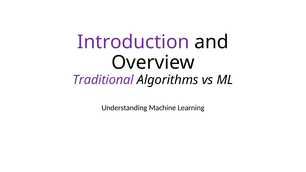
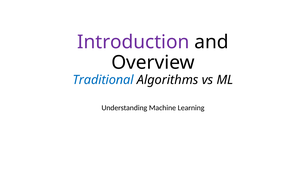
Traditional colour: purple -> blue (103, 80)
